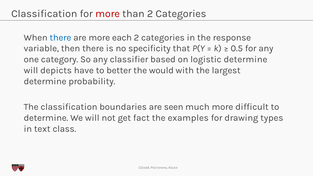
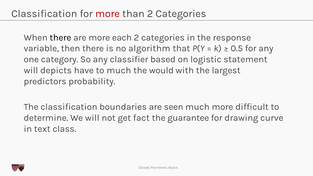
there colour: blue -> black (60, 38)
specificity: specificity -> algorithm (149, 48)
logistic determine: determine -> statement (246, 59)
to better: better -> much (119, 70)
determine: determine -> predictors (45, 81)
examples: examples -> guarantee (188, 118)
types: types -> curve (272, 118)
